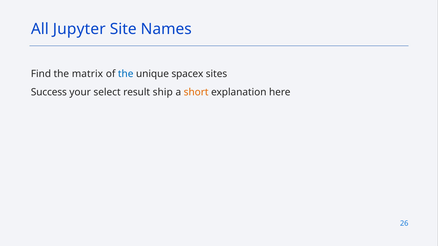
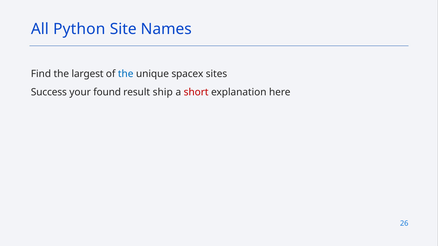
Jupyter: Jupyter -> Python (79, 29)
matrix: matrix -> largest (88, 74)
select: select -> found (107, 92)
short colour: orange -> red (196, 92)
